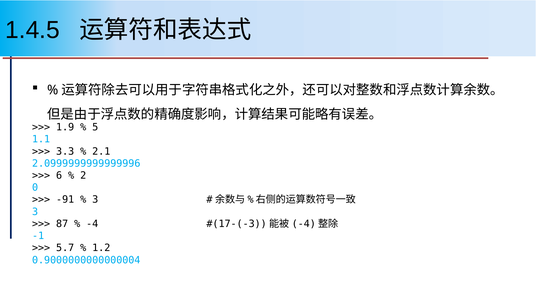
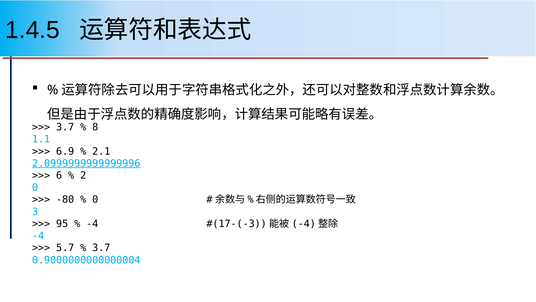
1.9: 1.9 -> 3.7 (65, 127)
5: 5 -> 8 (95, 127)
3.3: 3.3 -> 6.9 (65, 151)
2.0999999999999996 underline: none -> present (86, 163)
-91: -91 -> -80 (65, 199)
3: 3 -> 0 (95, 199)
87: 87 -> 95 (62, 223)
-1: -1 -> -4 (38, 236)
1.2: 1.2 -> 3.7 (101, 248)
